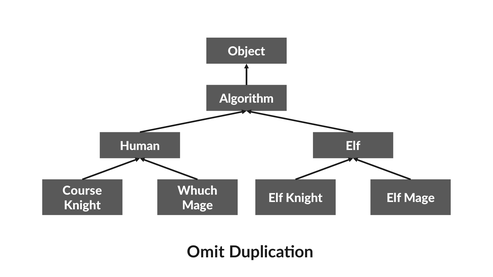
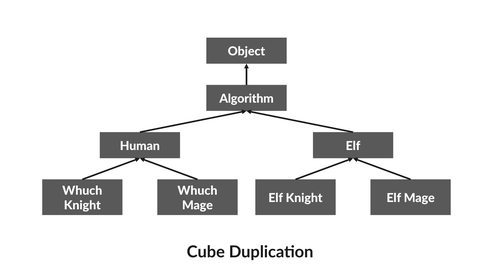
Course: Course -> Whuch (82, 191)
Omit: Omit -> Cube (206, 252)
